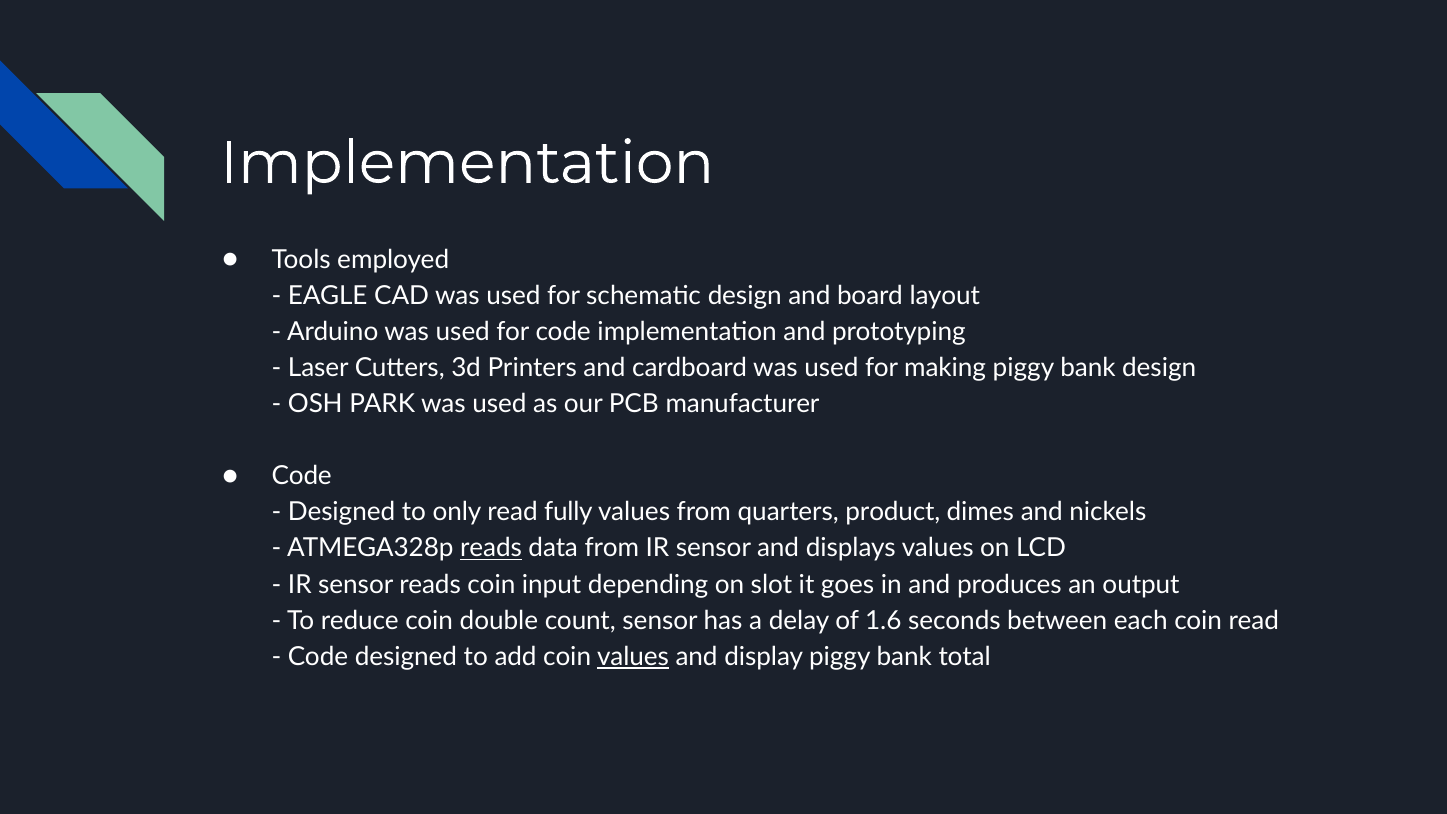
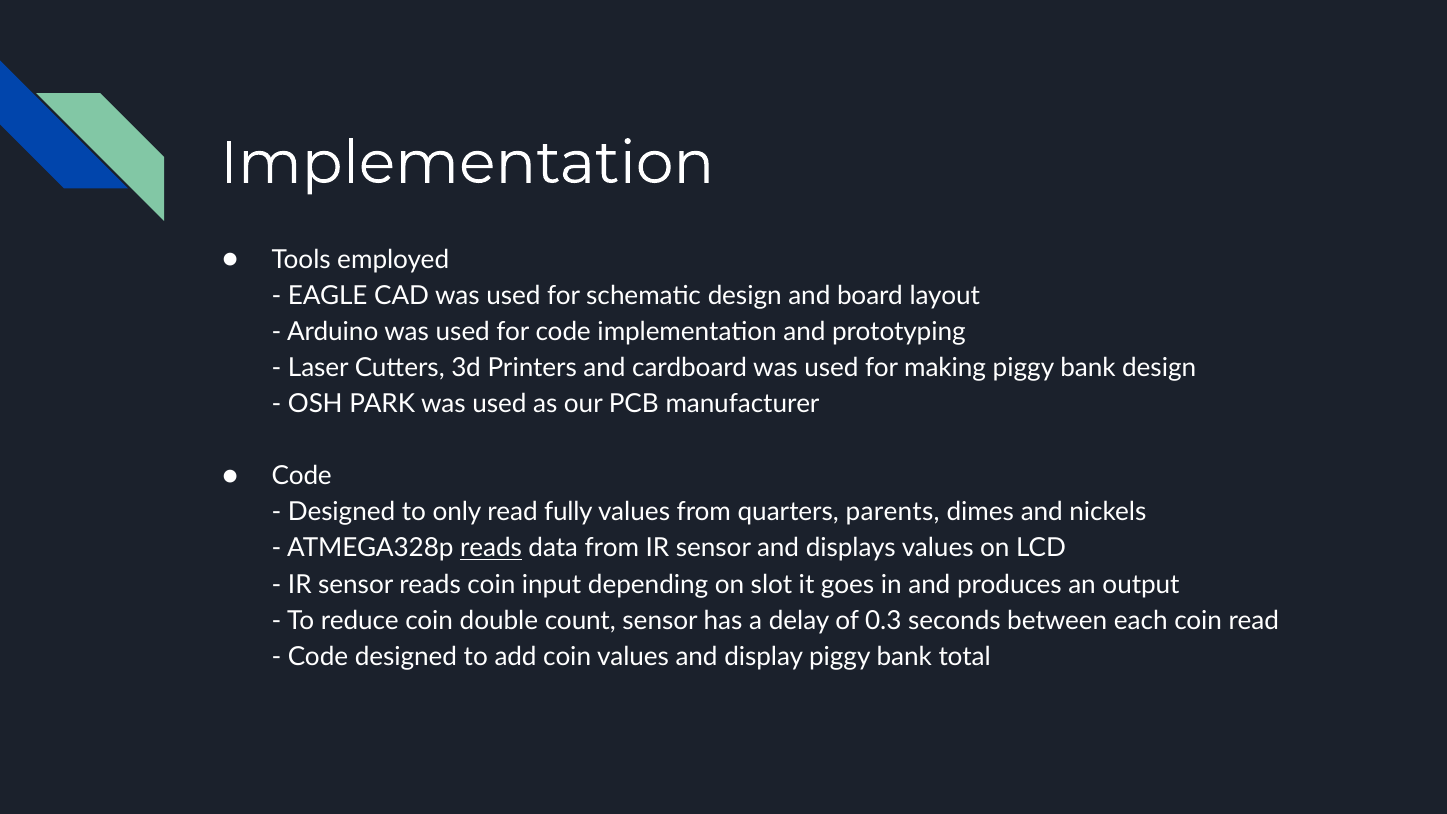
product: product -> parents (893, 512)
1.6: 1.6 -> 0.3 (883, 620)
values underline: present -> none (633, 656)
